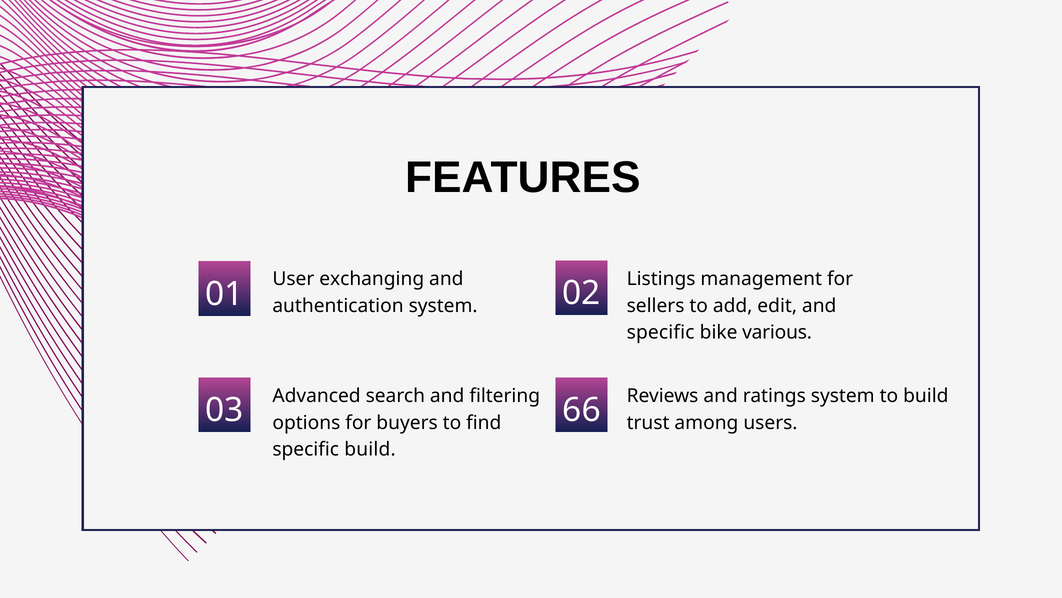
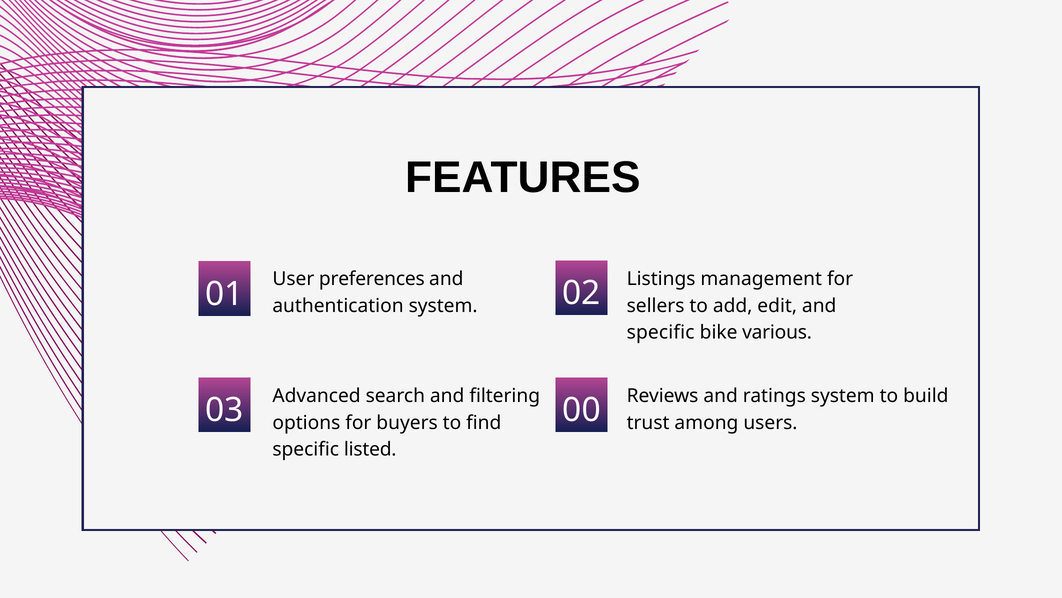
exchanging: exchanging -> preferences (372, 279)
66: 66 -> 00 (582, 410)
specific build: build -> listed (370, 449)
